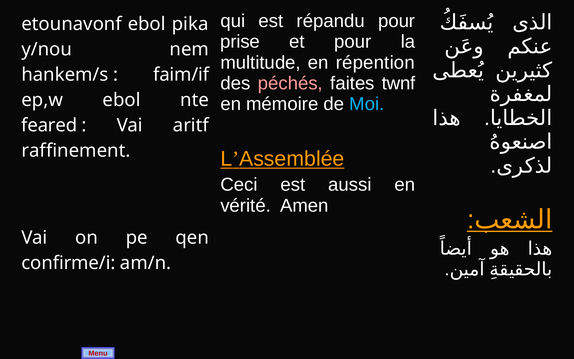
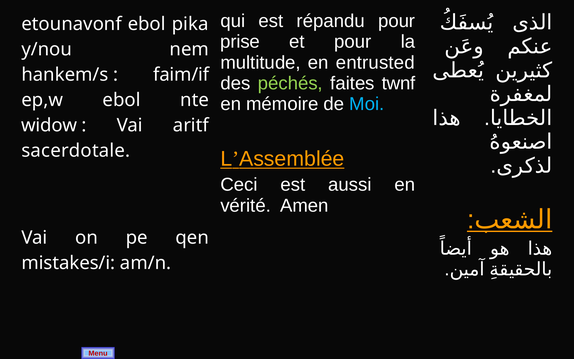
répention: répention -> entrusted (375, 62)
péchés colour: pink -> light green (290, 83)
feared: feared -> widow (49, 125)
raffinement: raffinement -> sacerdotale (76, 150)
confirme/i: confirme/i -> mistakes/i (68, 263)
